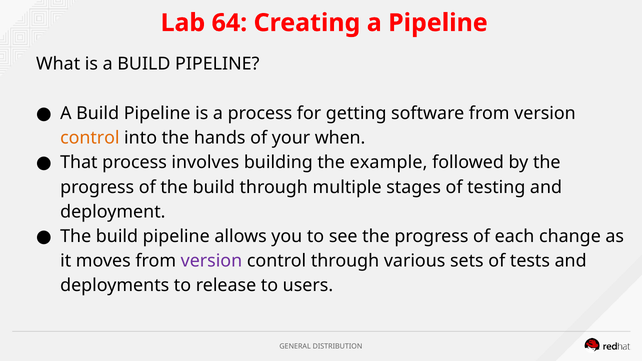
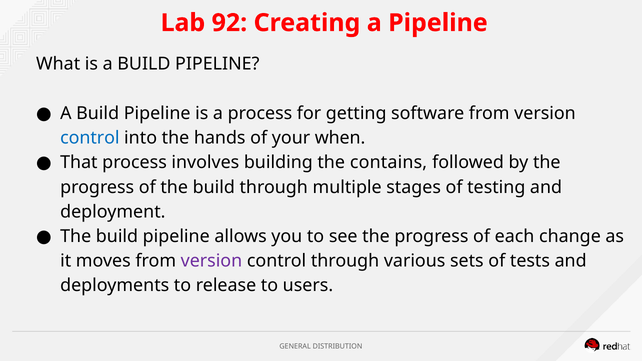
64: 64 -> 92 (229, 23)
control colour: orange -> blue (90, 138)
example: example -> contains (389, 163)
